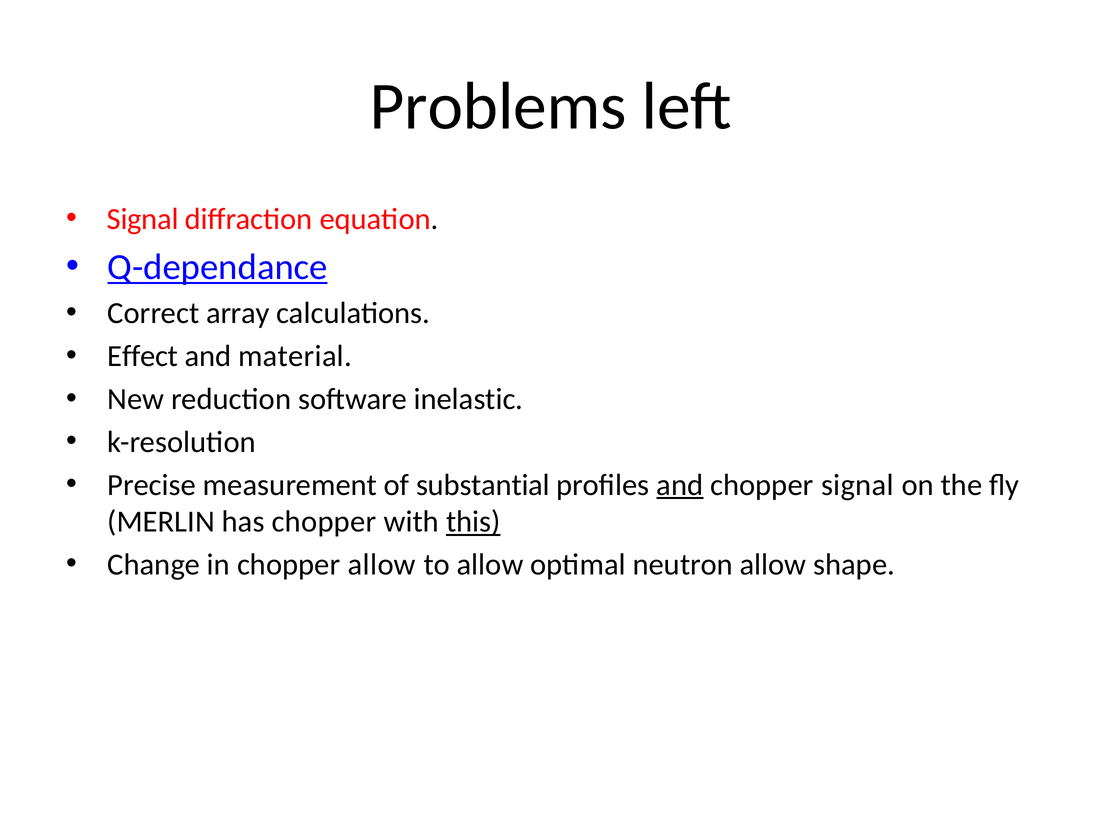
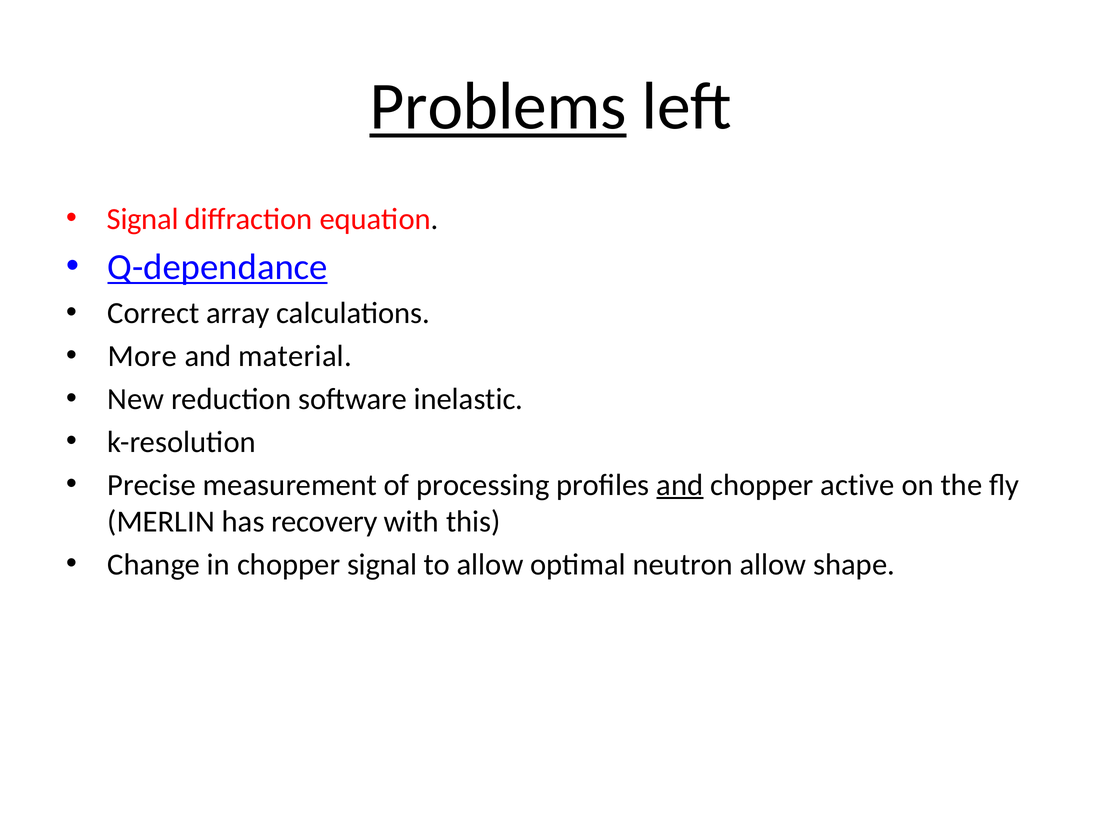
Problems underline: none -> present (498, 107)
Effect: Effect -> More (142, 356)
substantial: substantial -> processing (483, 485)
chopper signal: signal -> active (858, 485)
has chopper: chopper -> recovery (324, 521)
this underline: present -> none (473, 521)
chopper allow: allow -> signal (382, 564)
